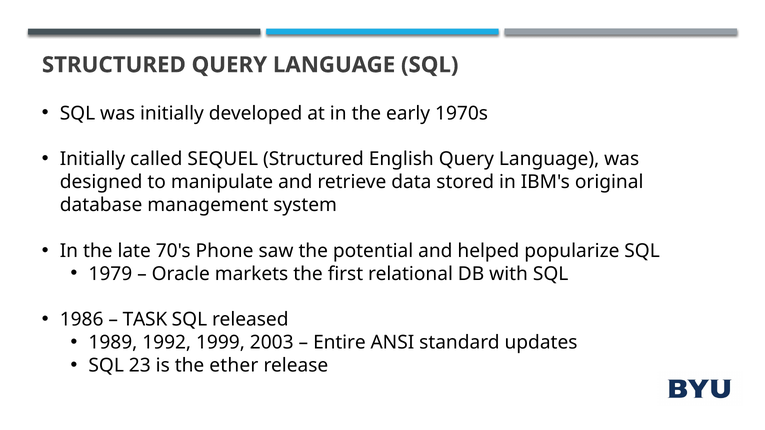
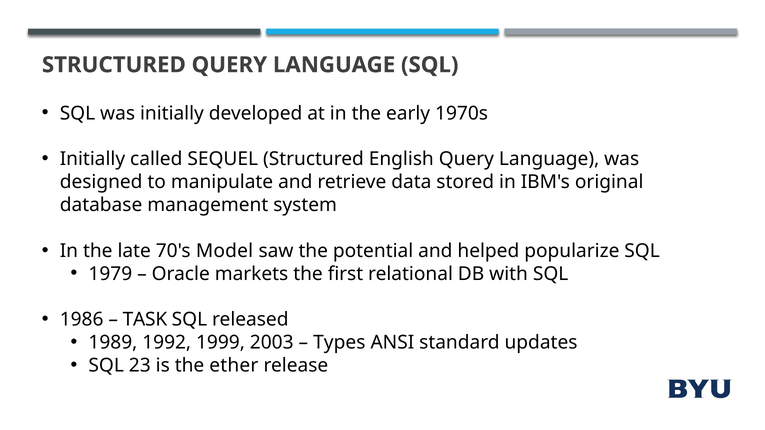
Phone: Phone -> Model (224, 251)
Entire: Entire -> Types (339, 343)
